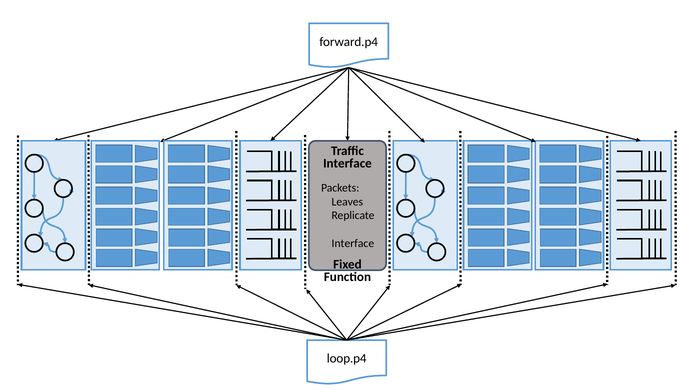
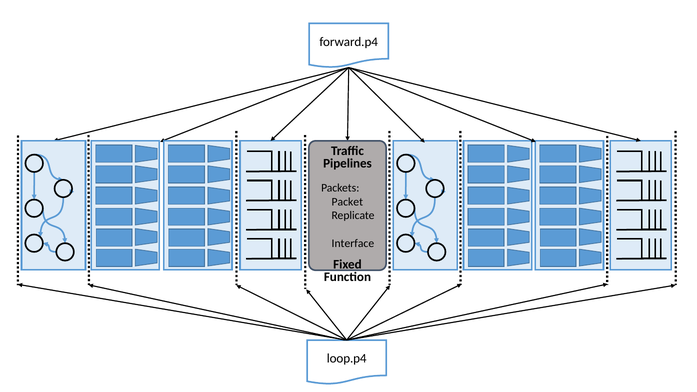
Interface: Interface -> Pipelines (347, 164)
Leaves: Leaves -> Packet (347, 202)
